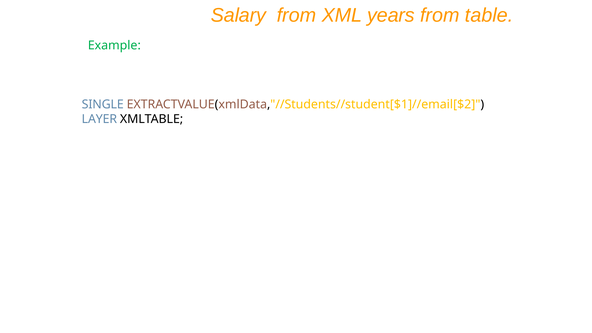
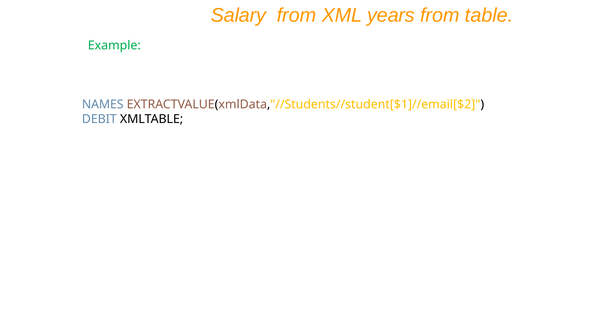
SINGLE: SINGLE -> NAMES (103, 104)
LAYER: LAYER -> DEBIT (99, 119)
